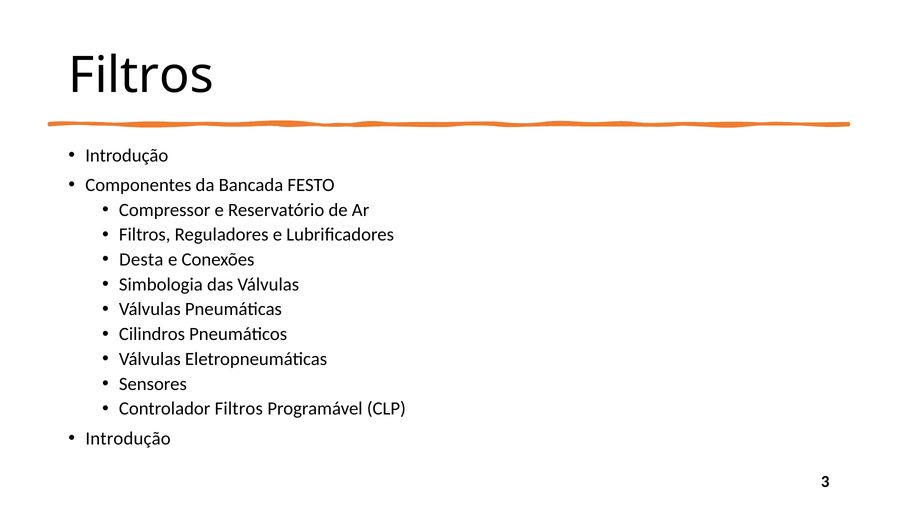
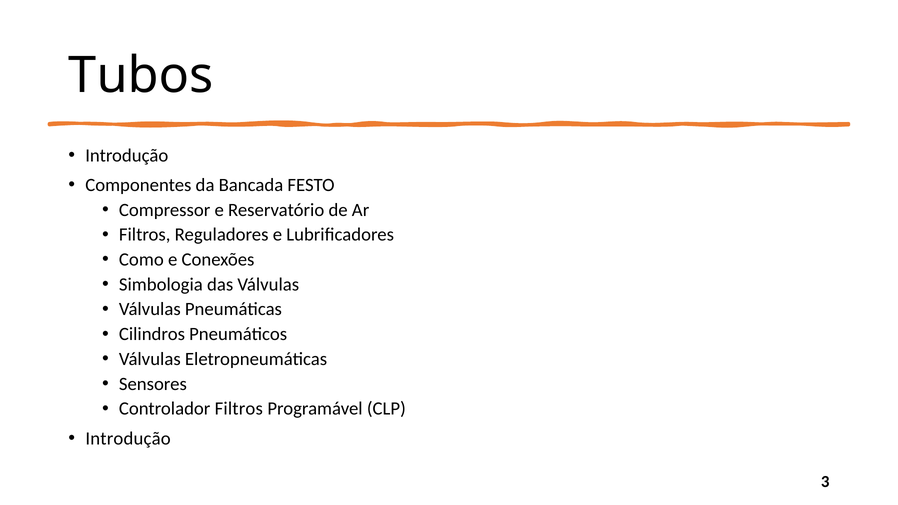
Filtros: Filtros -> Tubos (141, 75)
Desta: Desta -> Como (141, 260)
